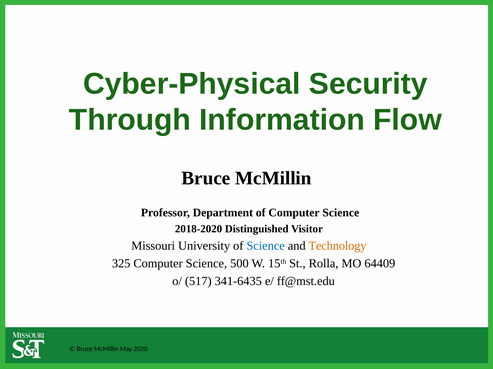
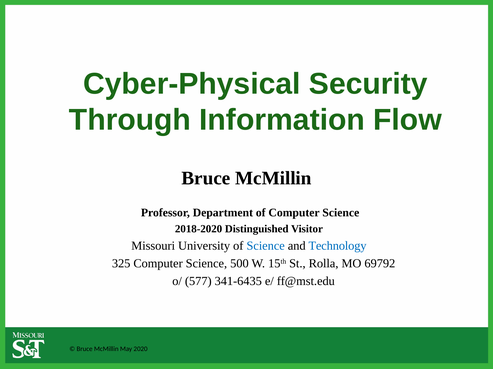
Technology colour: orange -> blue (338, 246)
64409: 64409 -> 69792 (380, 264)
517: 517 -> 577 (198, 282)
